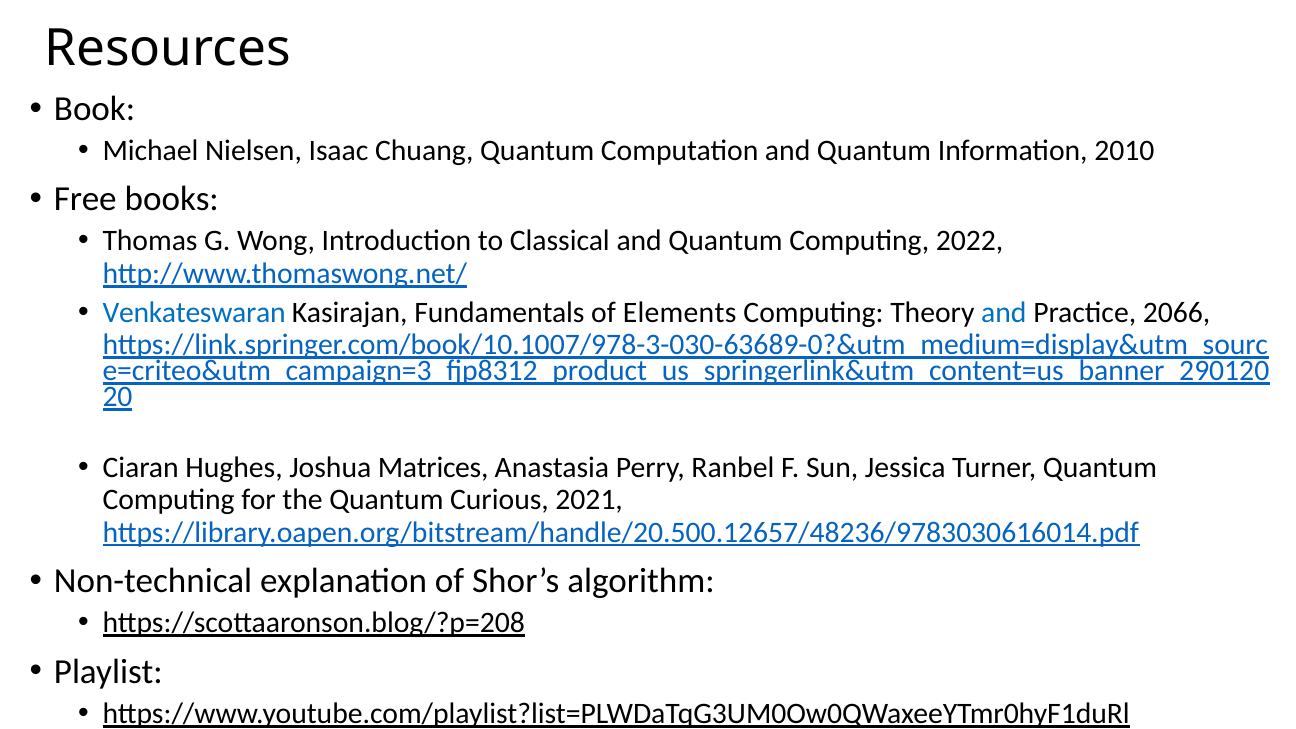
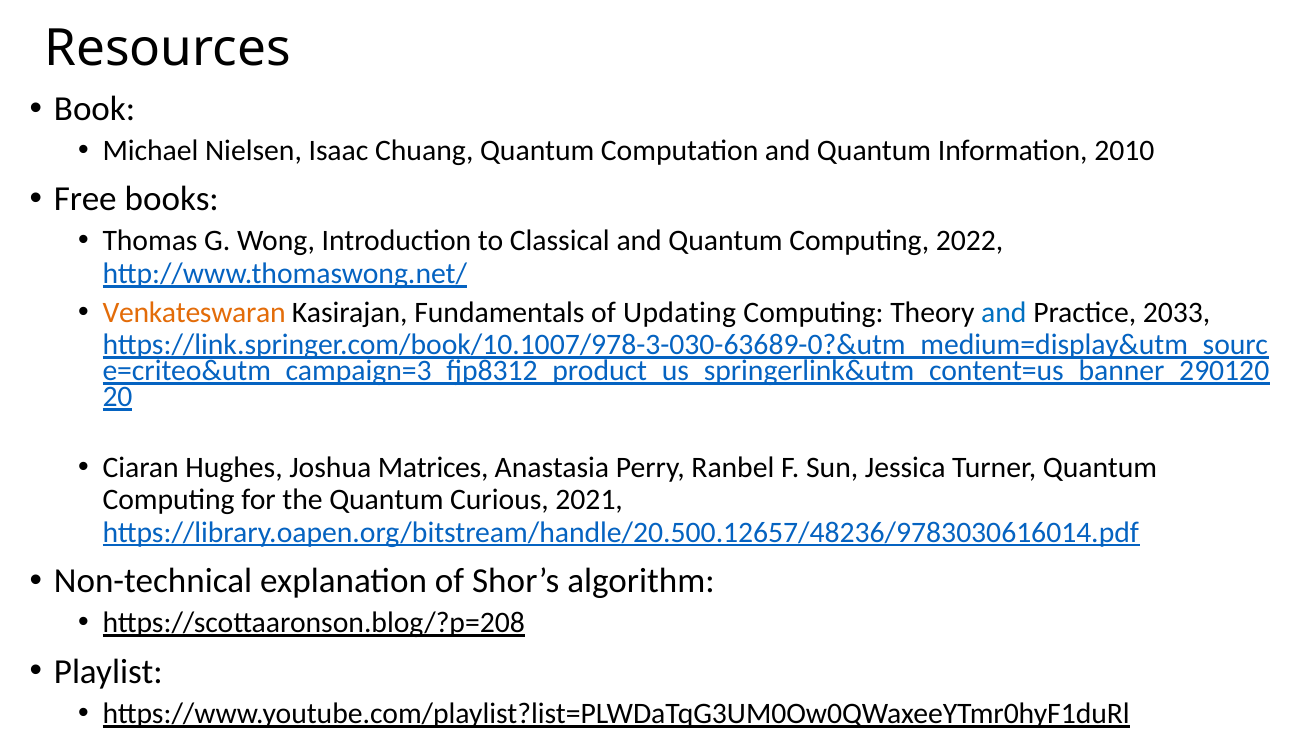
Venkateswaran colour: blue -> orange (194, 312)
Elements: Elements -> Updating (680, 312)
2066: 2066 -> 2033 (1177, 312)
